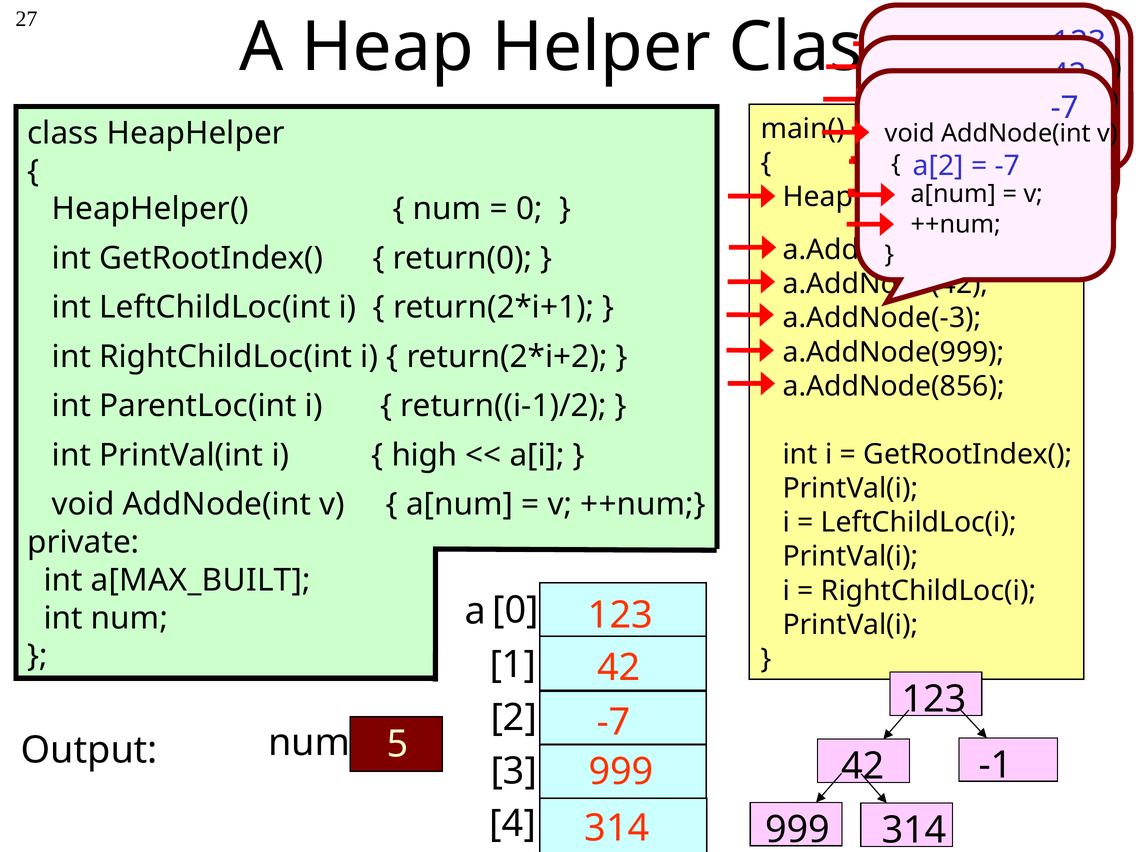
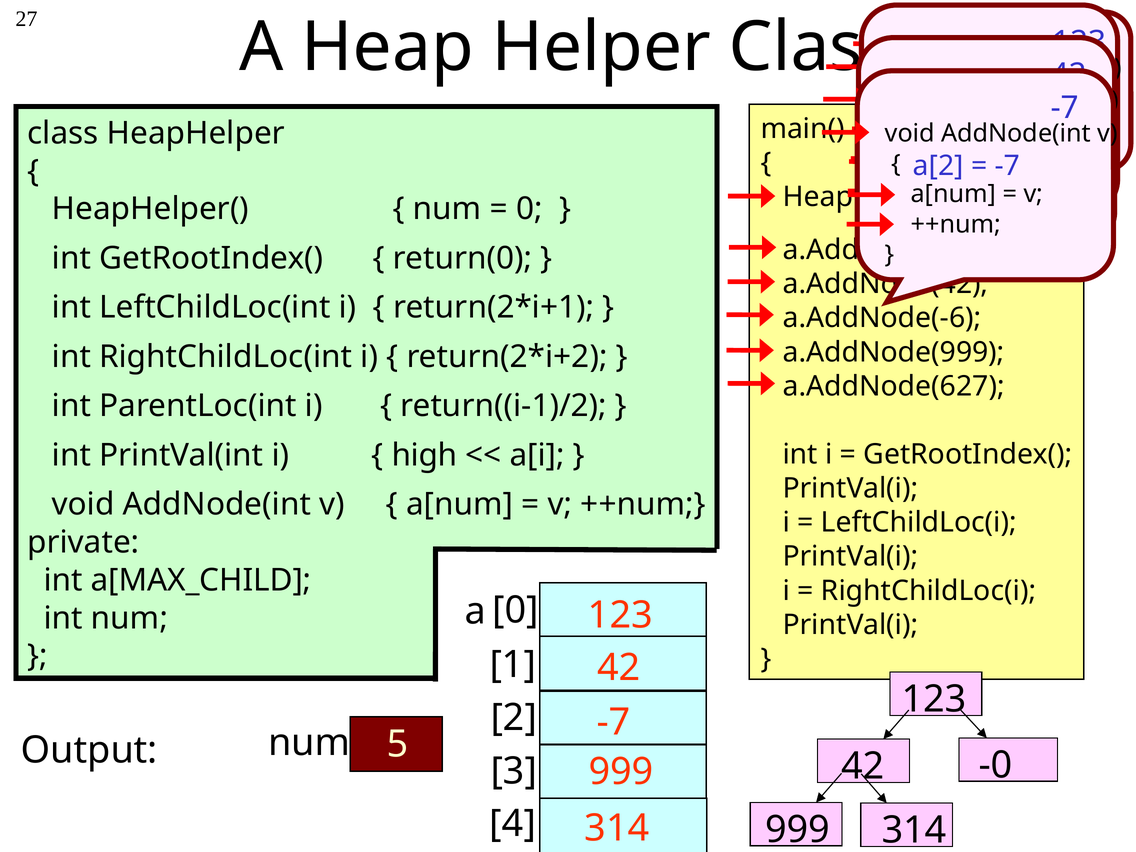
a.AddNode(-3: a.AddNode(-3 -> a.AddNode(-6 (882, 318)
a.AddNode(856: a.AddNode(856 -> a.AddNode(627 (894, 386)
a[MAX_BUILT: a[MAX_BUILT -> a[MAX_CHILD (201, 580)
-1: -1 -> -0 (996, 765)
